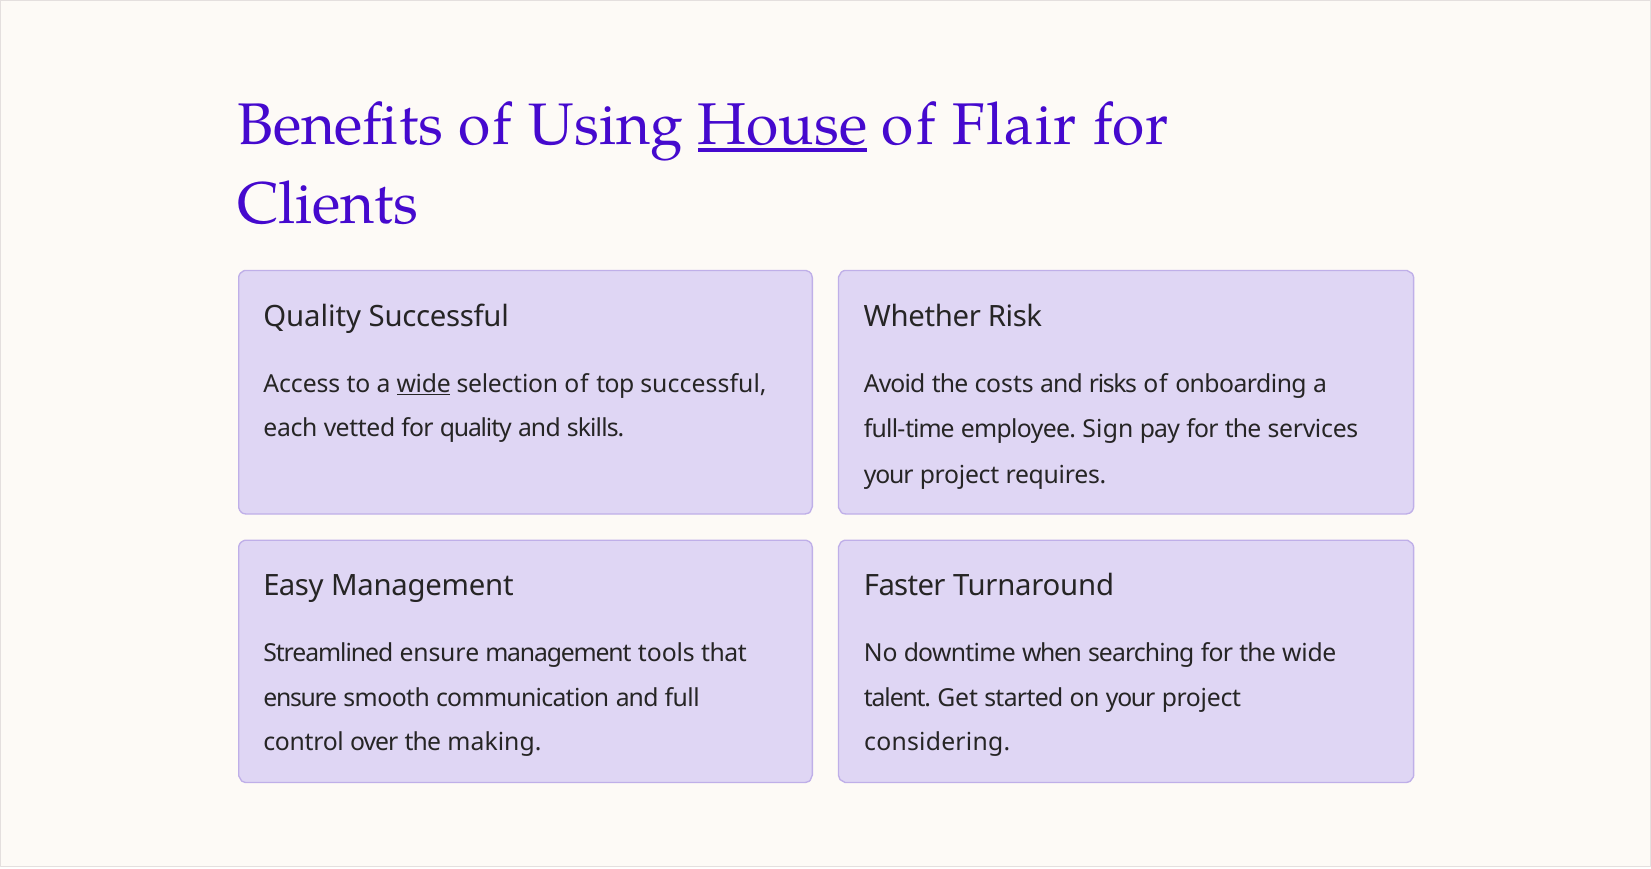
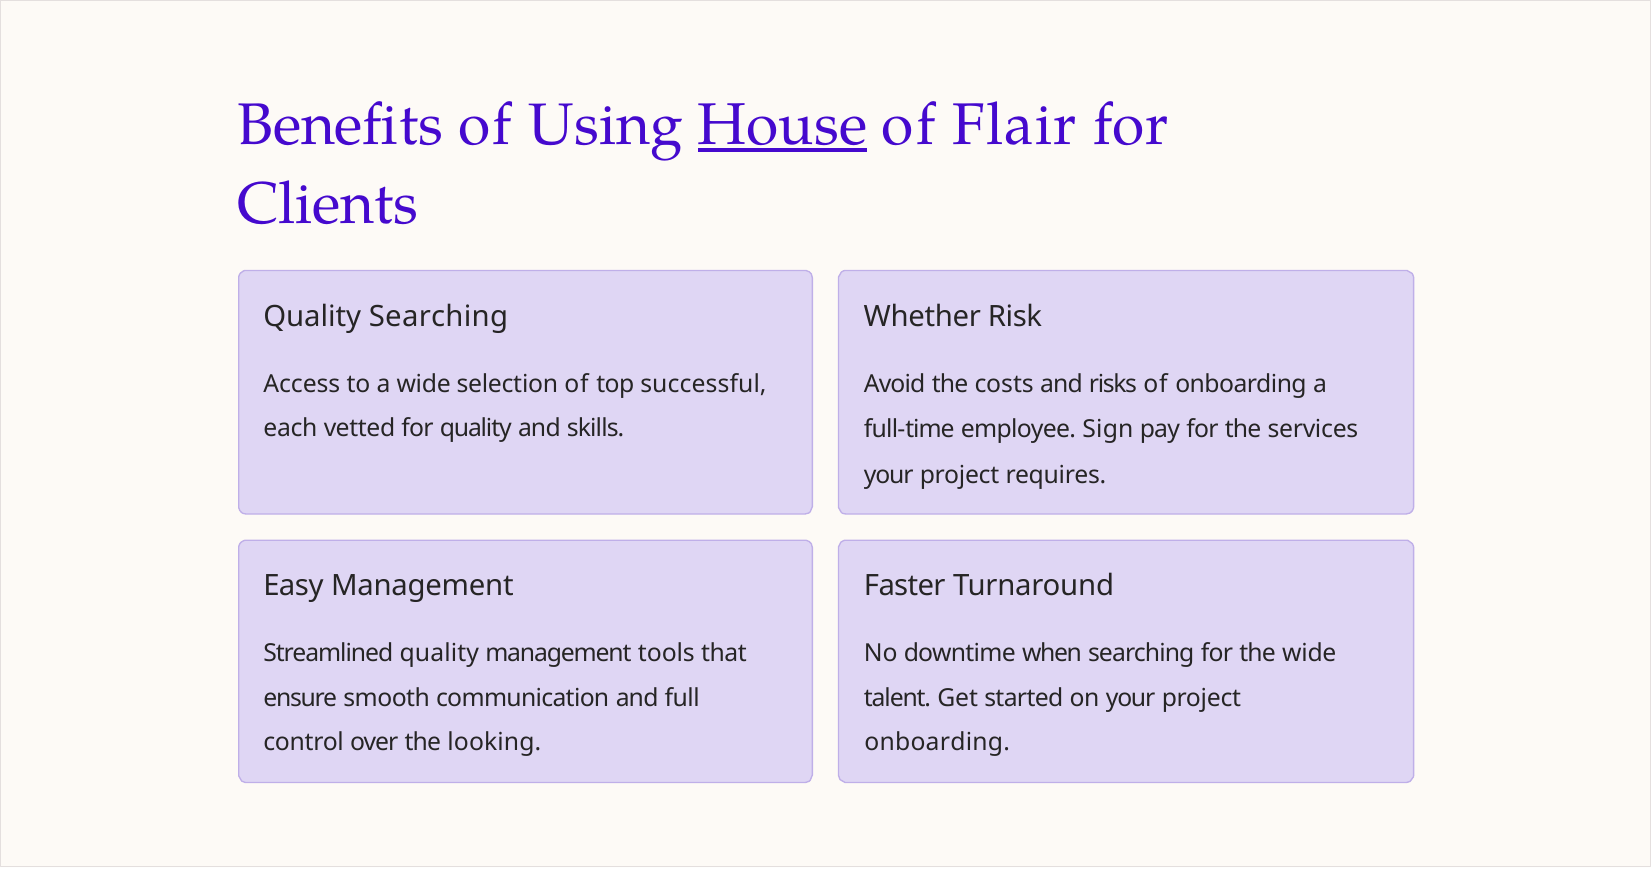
Quality Successful: Successful -> Searching (438, 316)
wide underline: present -> none (424, 384)
Streamlined ensure: ensure -> quality (439, 653)
making: making -> looking (494, 742)
considering: considering -> onboarding (937, 742)
